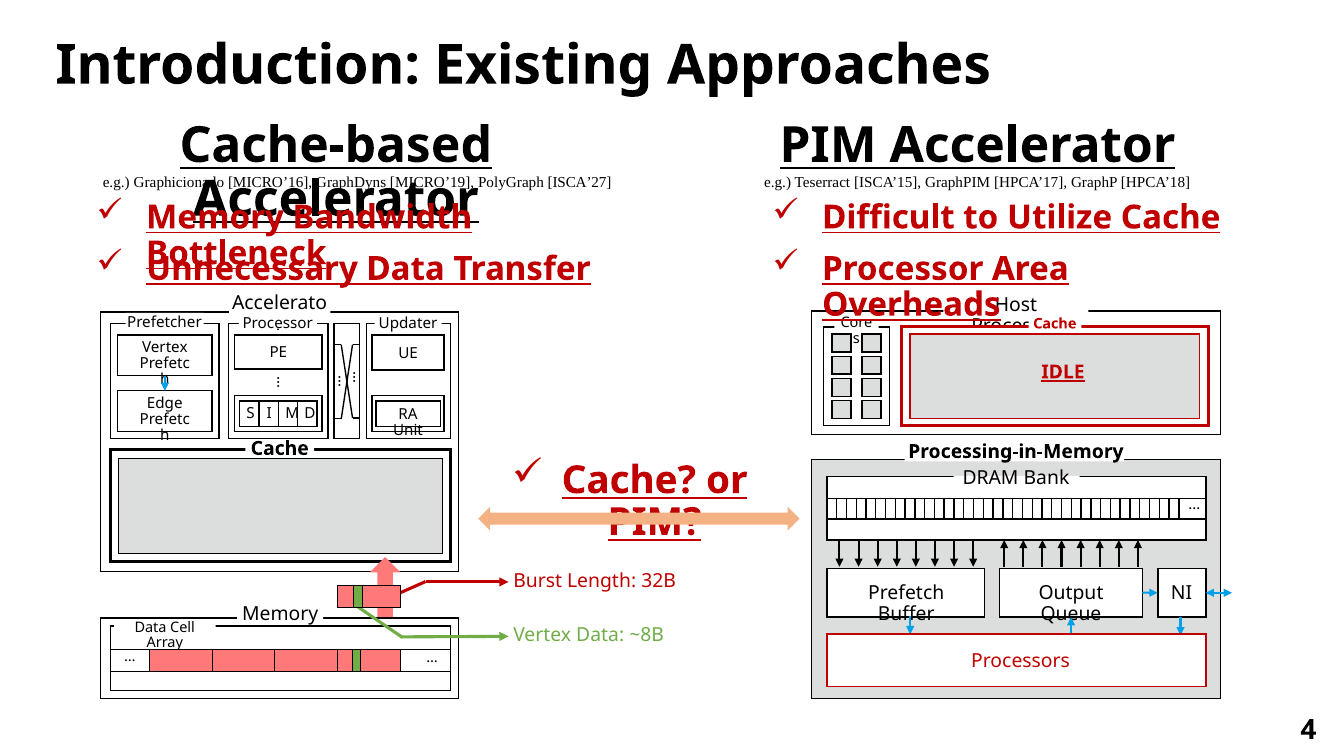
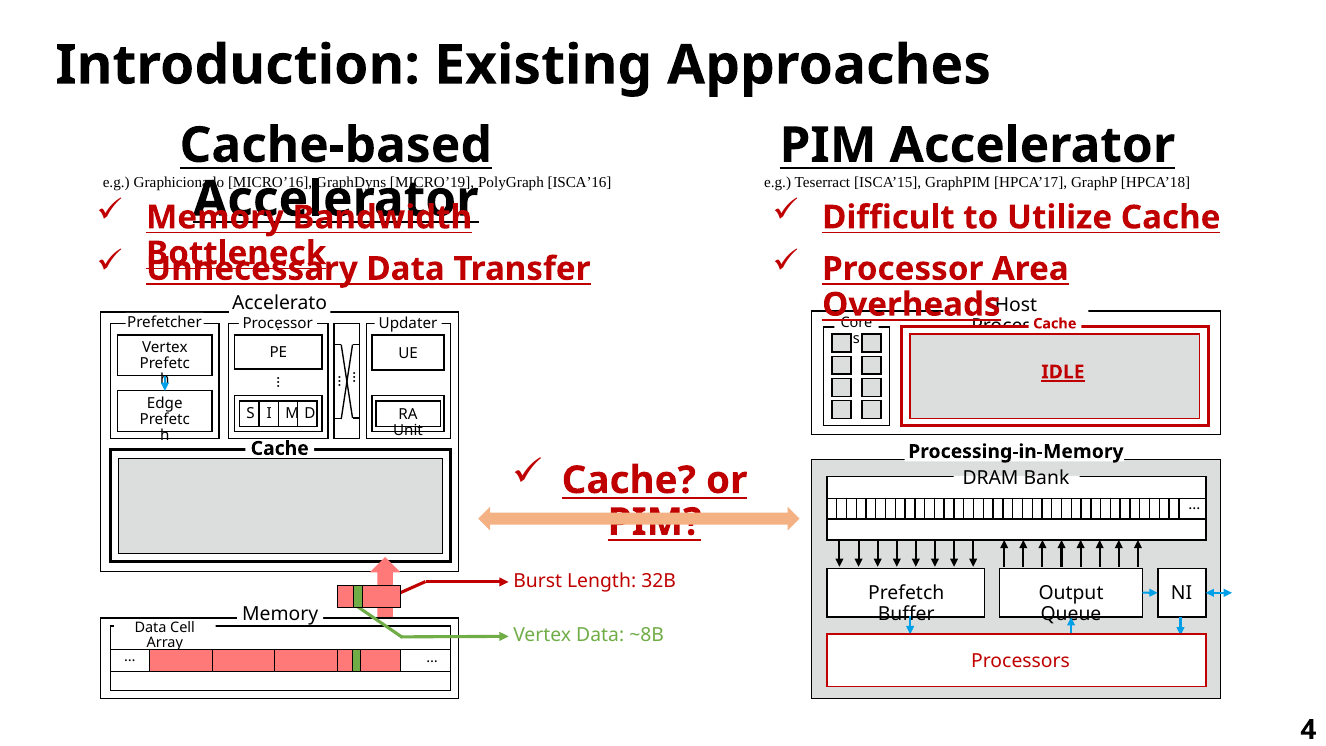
ISCA’27: ISCA’27 -> ISCA’16 (580, 182)
